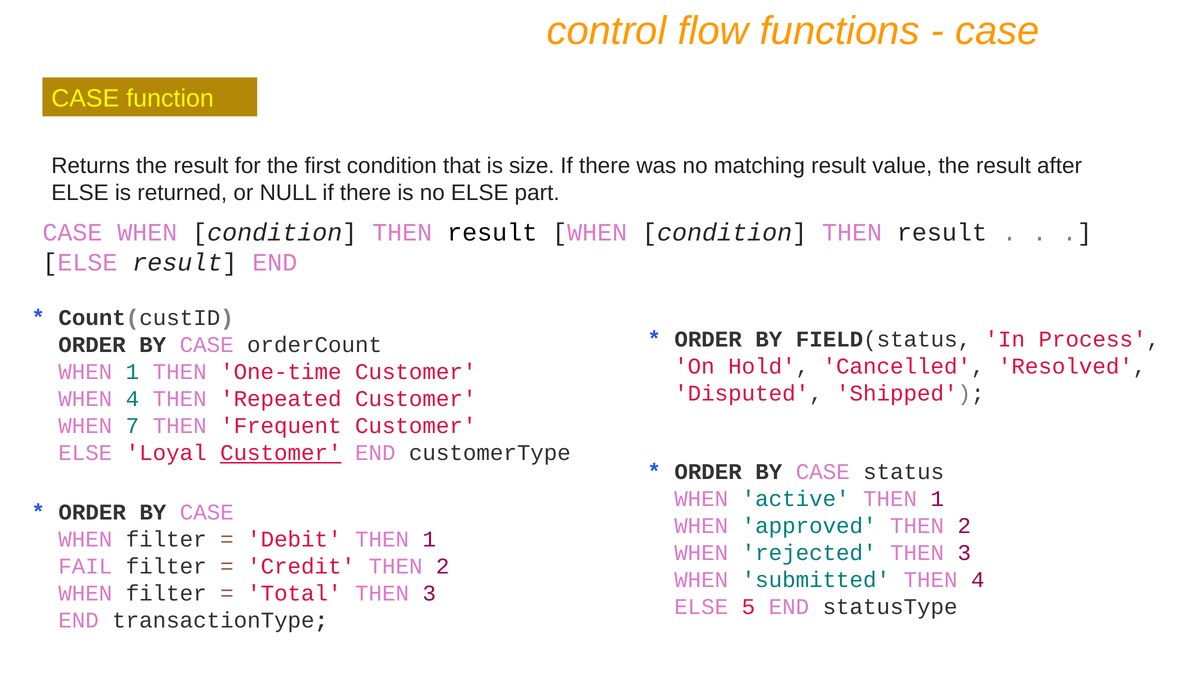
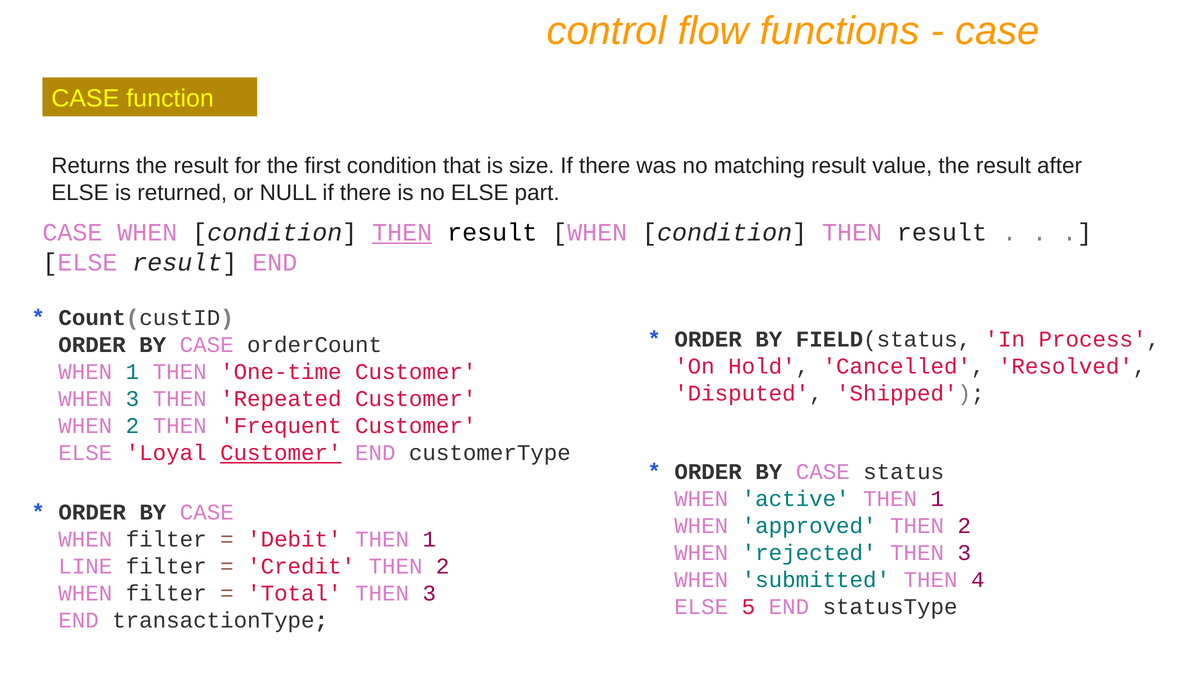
THEN underline: none -> present (402, 232)
WHEN 4: 4 -> 3 (132, 399)
WHEN 7: 7 -> 2 (132, 426)
FAIL: FAIL -> LINE (85, 566)
